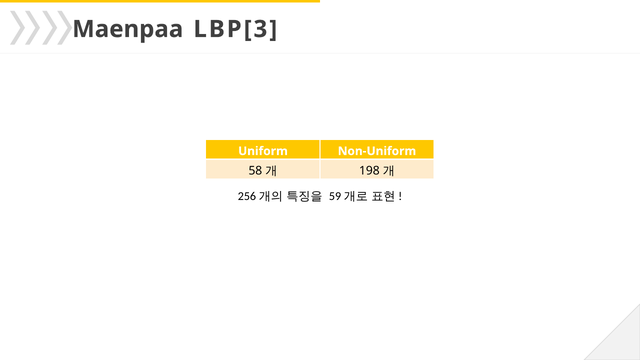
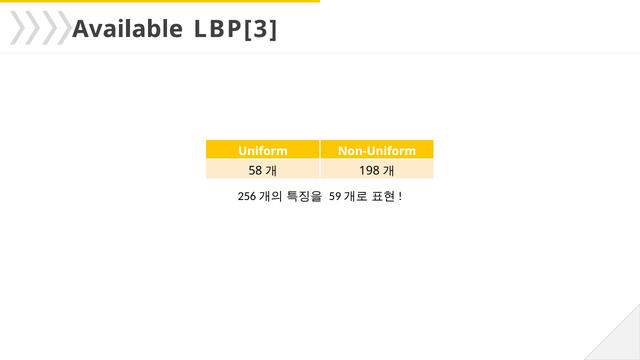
Maenpaa: Maenpaa -> Available (128, 29)
